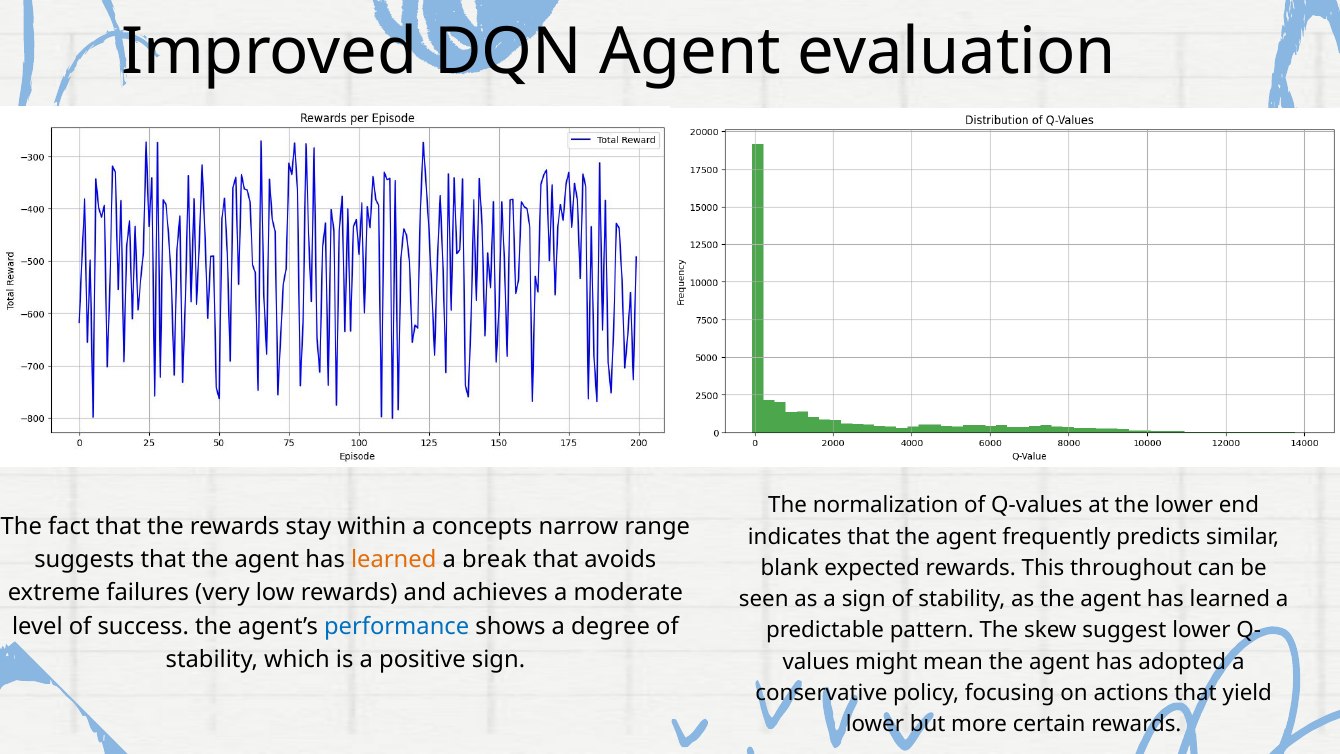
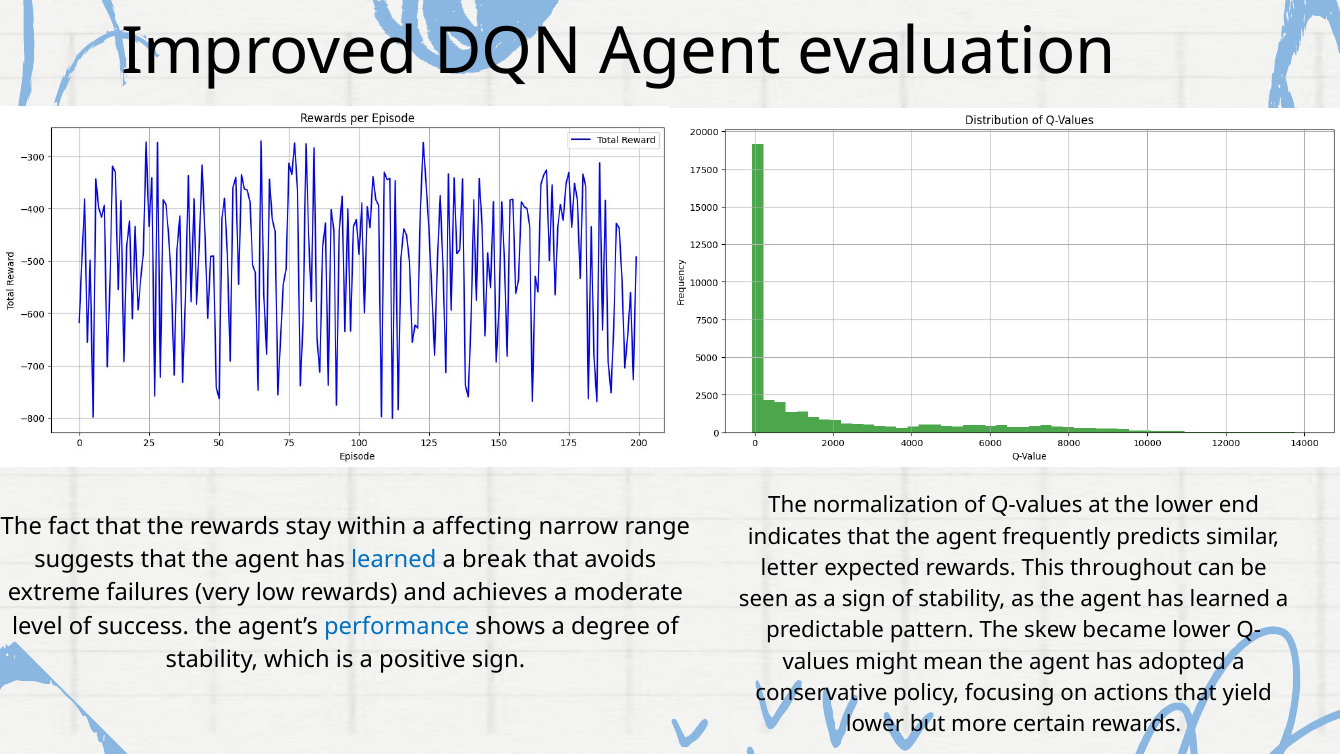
concepts: concepts -> affecting (482, 526)
learned colour: orange -> blue (394, 560)
blank: blank -> letter (789, 568)
suggest: suggest -> became (1124, 630)
